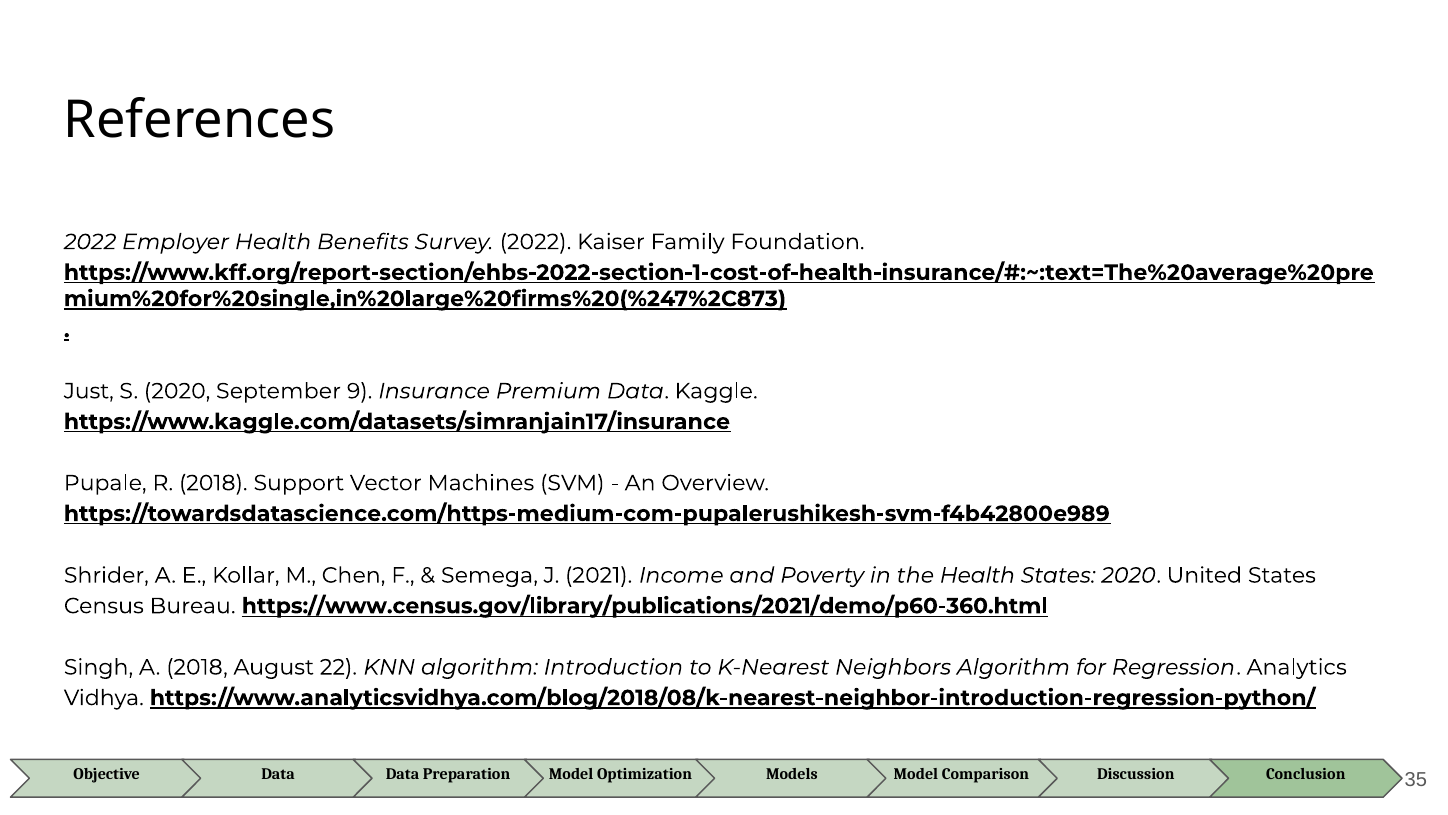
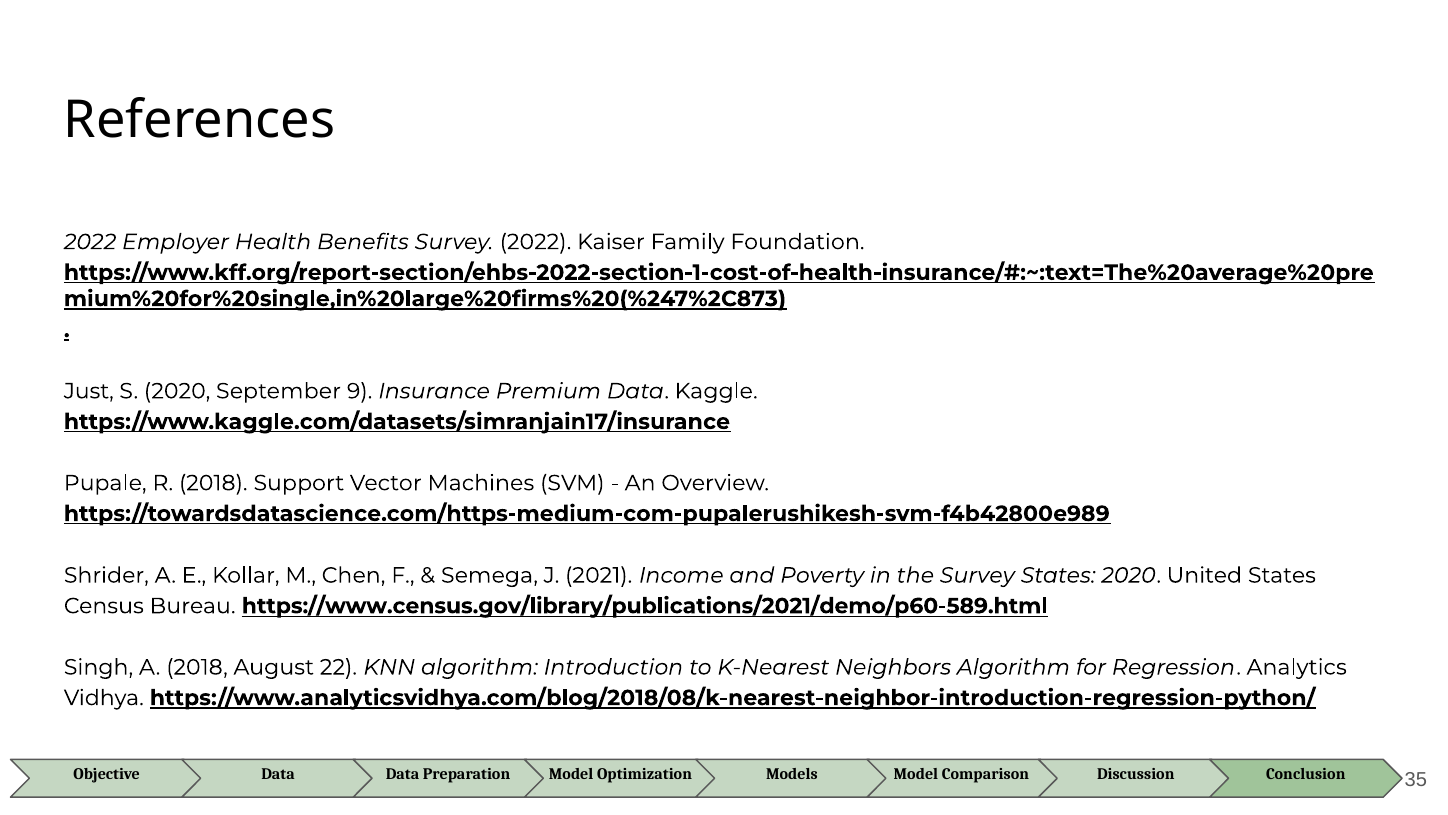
the Health: Health -> Survey (977, 575)
https://www.census.gov/library/publications/2021/demo/p60-360.html: https://www.census.gov/library/publications/2021/demo/p60-360.html -> https://www.census.gov/library/publications/2021/demo/p60-589.html (645, 606)
